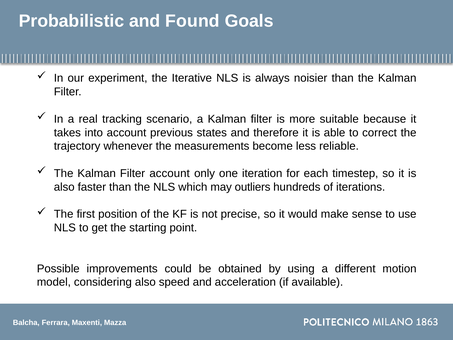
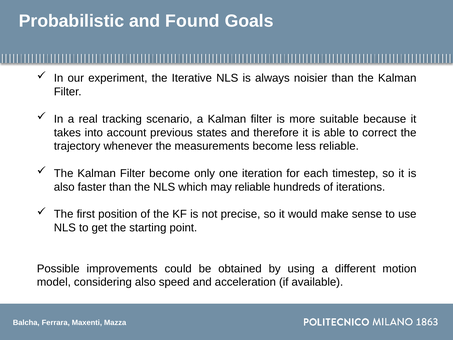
Filter account: account -> become (170, 173)
may outliers: outliers -> reliable (253, 187)
